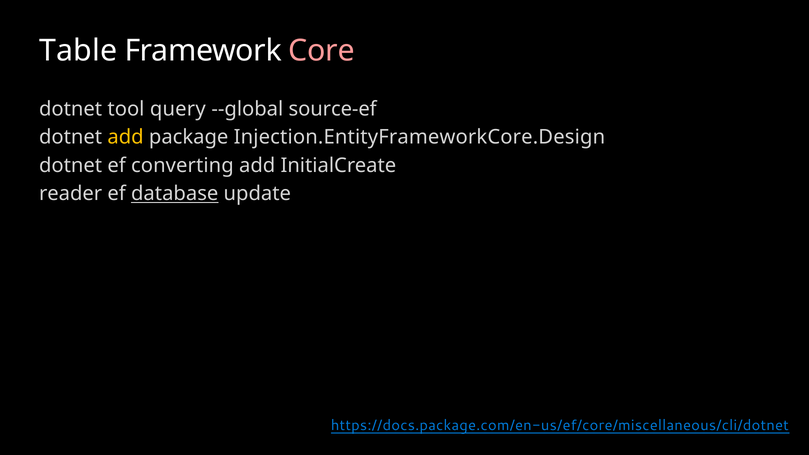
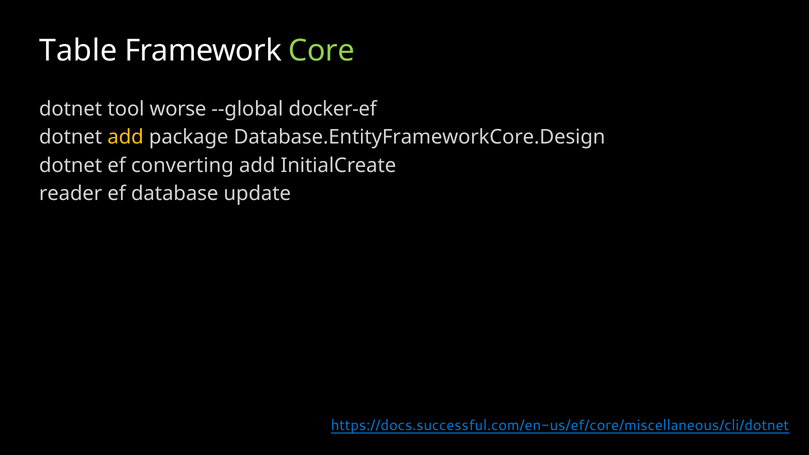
Core colour: pink -> light green (322, 51)
query: query -> worse (178, 109)
source-ef: source-ef -> docker-ef (333, 109)
Injection.EntityFrameworkCore.Design: Injection.EntityFrameworkCore.Design -> Database.EntityFrameworkCore.Design (419, 137)
database underline: present -> none (175, 194)
https://docs.package.com/en-us/ef/core/miscellaneous/cli/dotnet: https://docs.package.com/en-us/ef/core/miscellaneous/cli/dotnet -> https://docs.successful.com/en-us/ef/core/miscellaneous/cli/dotnet (560, 426)
